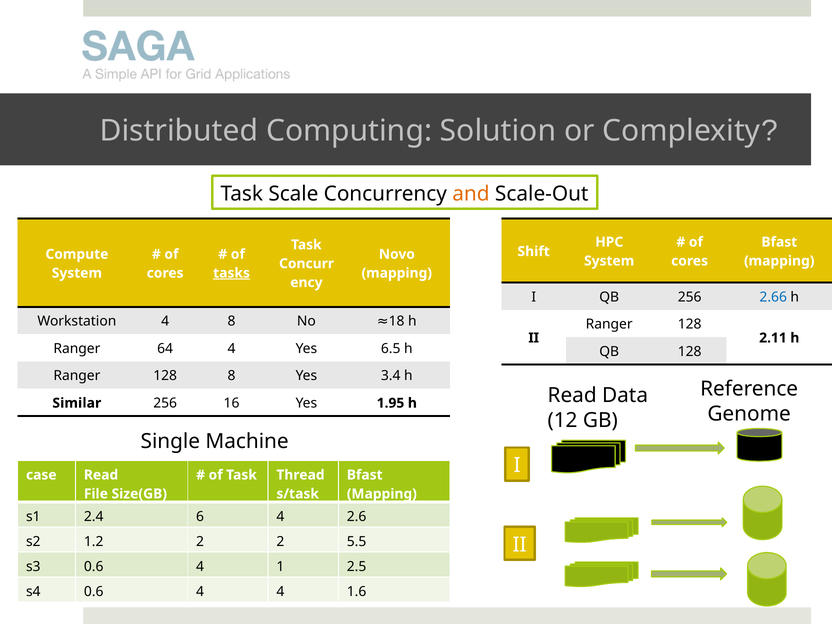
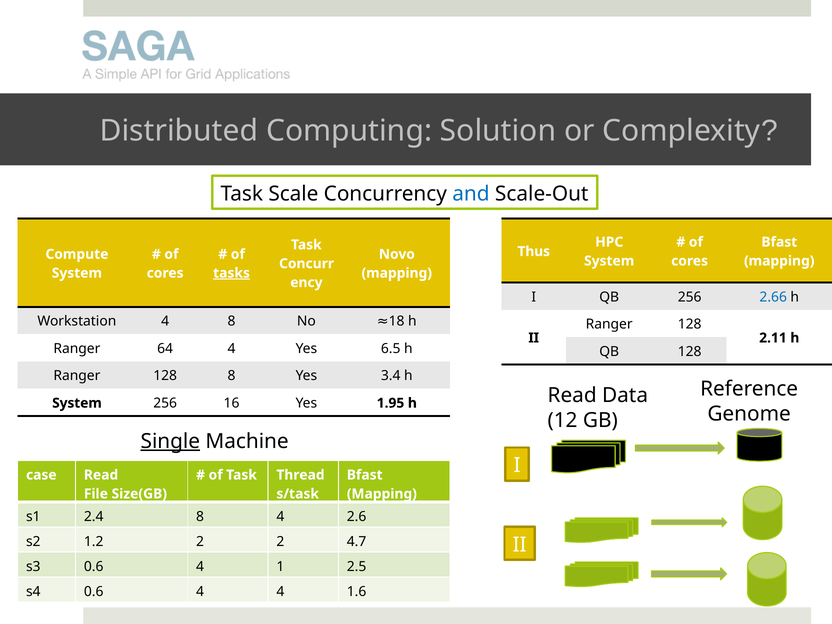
and colour: orange -> blue (471, 194)
Shift: Shift -> Thus (534, 251)
Similar: Similar -> System (77, 403)
Single underline: none -> present (170, 441)
2.4 6: 6 -> 8 (200, 517)
5.5: 5.5 -> 4.7 (357, 542)
